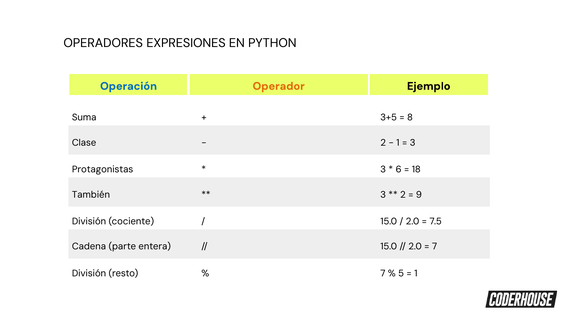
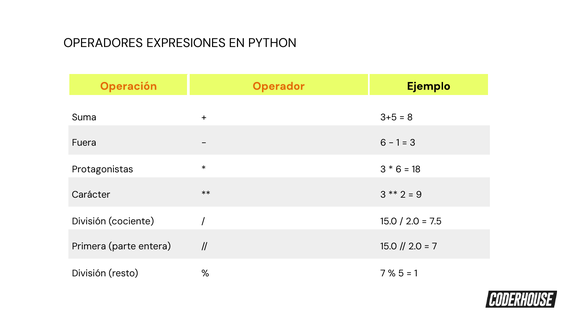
Operación colour: blue -> orange (129, 86)
Clase: Clase -> Fuera (84, 143)
2: 2 -> 6 (383, 143)
También: También -> Carácter (91, 195)
Cadena: Cadena -> Primera (89, 247)
